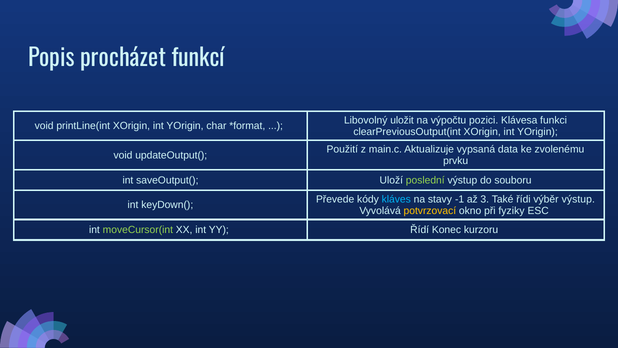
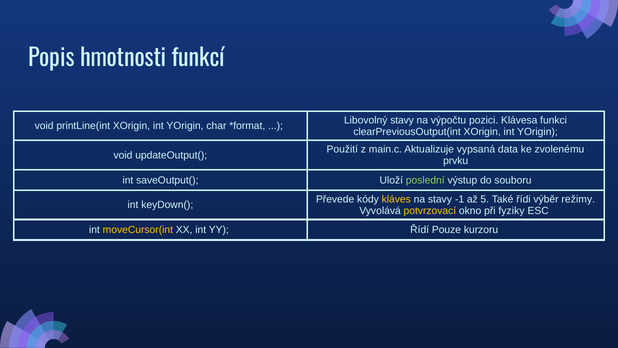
procházet: procházet -> hmotnosti (123, 58)
Libovolný uložit: uložit -> stavy (402, 120)
kláves colour: light blue -> yellow (396, 199)
3: 3 -> 5 (485, 199)
výběr výstup: výstup -> režimy (578, 199)
moveCursor(int colour: light green -> yellow (138, 230)
Konec: Konec -> Pouze (446, 230)
